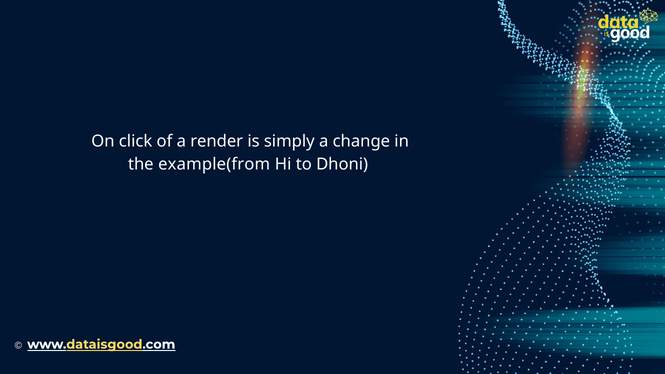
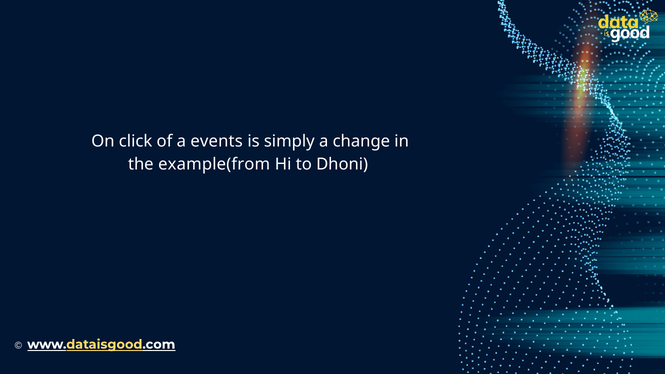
render: render -> events (217, 141)
